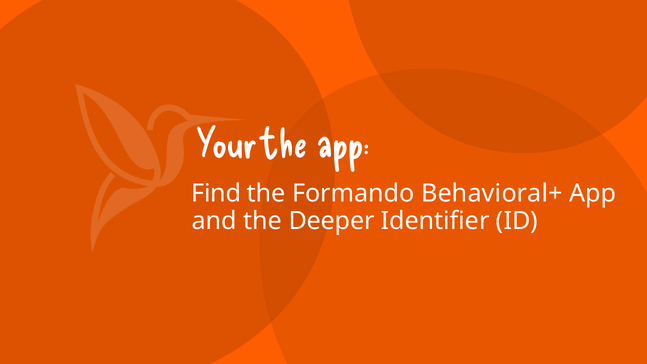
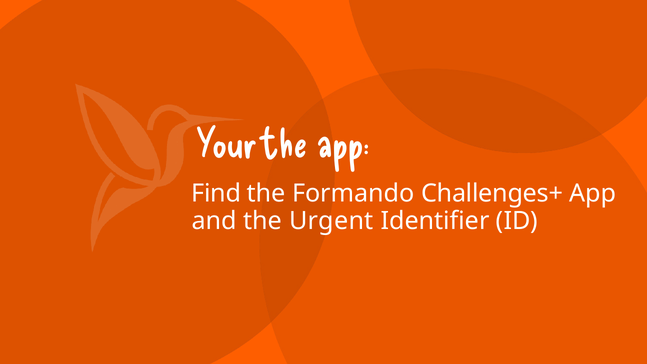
Behavioral+: Behavioral+ -> Challenges+ (492, 194)
Deeper: Deeper -> Urgent (331, 221)
